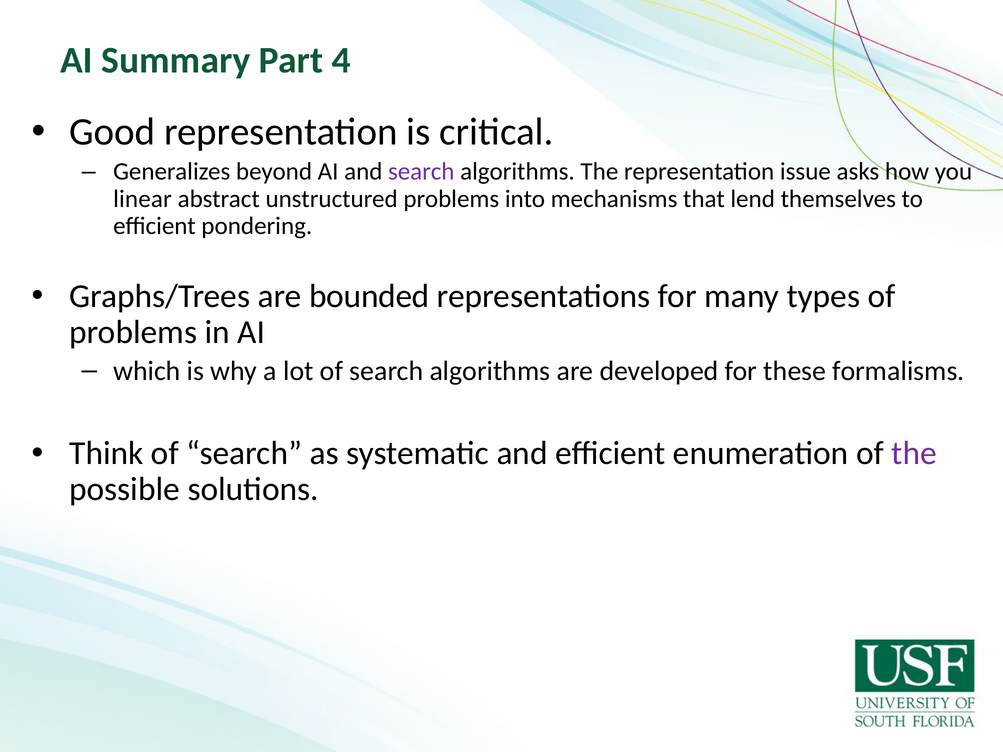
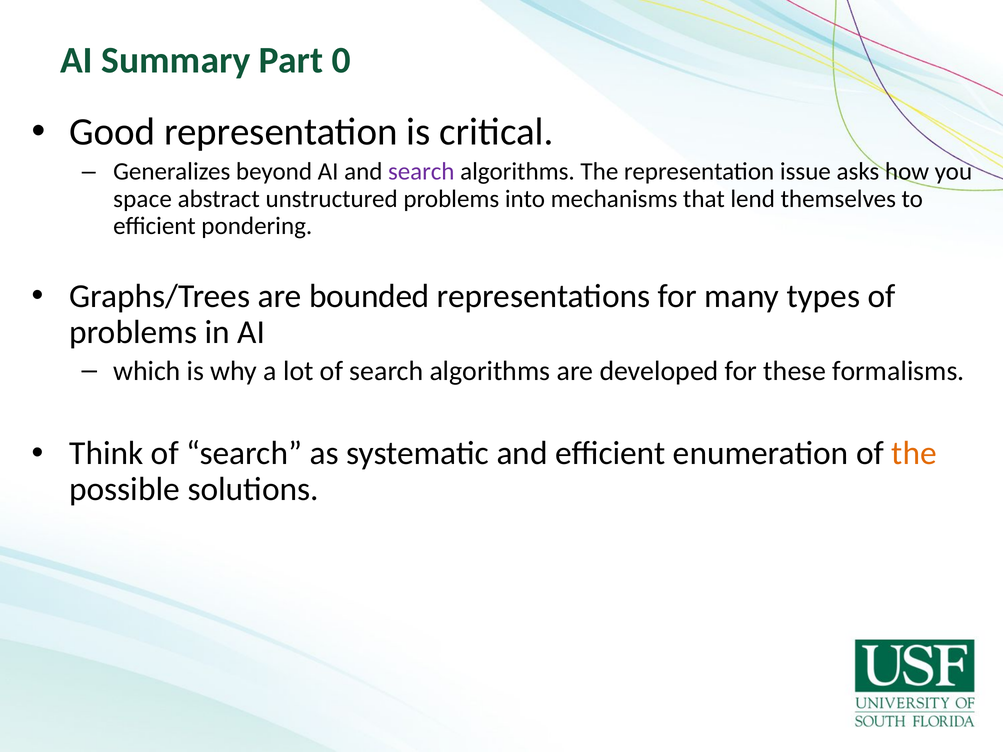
4: 4 -> 0 (341, 60)
linear: linear -> space (143, 199)
the colour: purple -> orange (914, 454)
